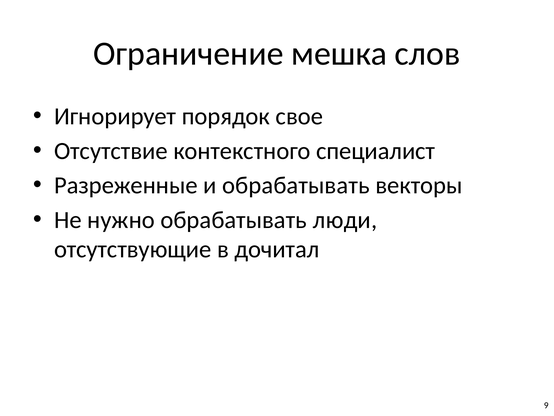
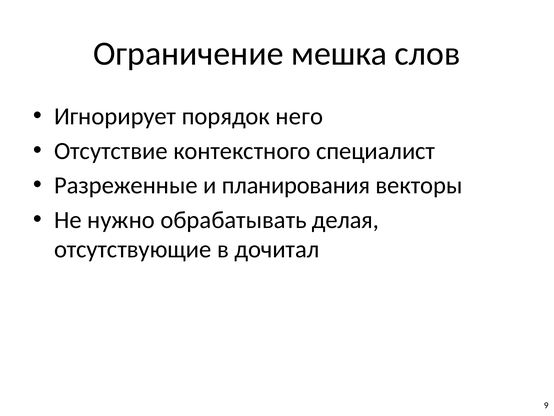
свое: свое -> него (299, 116)
и обрабатывать: обрабатывать -> планирования (296, 185)
люди: люди -> делая (345, 220)
